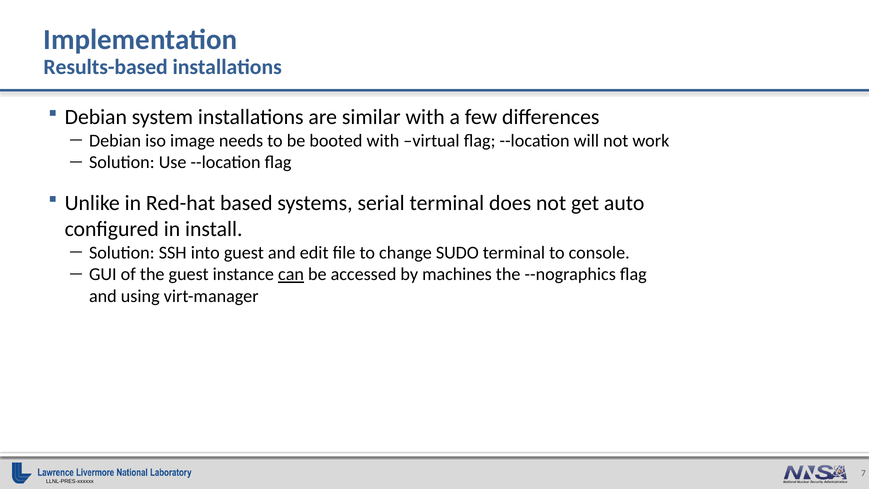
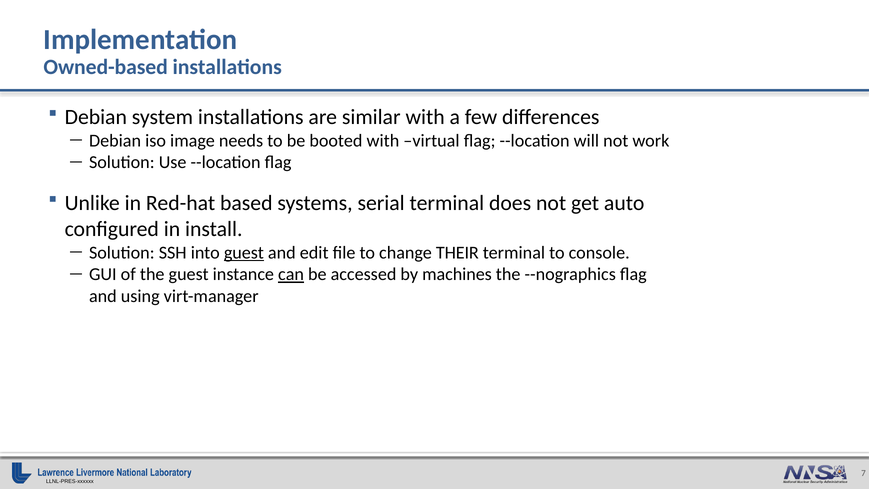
Results-based: Results-based -> Owned-based (106, 67)
guest underline: none -> present (244, 253)
SUDO: SUDO -> THEIR (457, 253)
